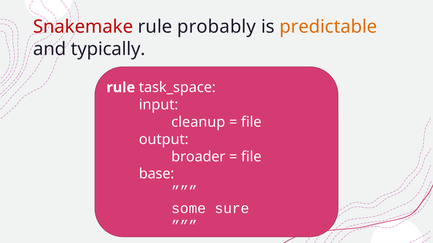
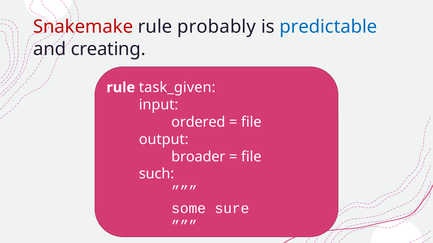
predictable colour: orange -> blue (328, 27)
typically: typically -> creating (108, 49)
task_space: task_space -> task_given (177, 88)
cleanup: cleanup -> ordered (198, 122)
base: base -> such (157, 174)
